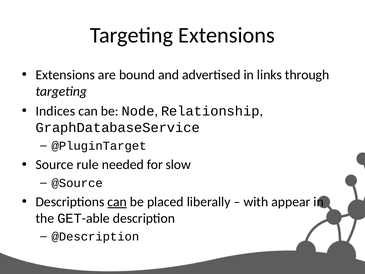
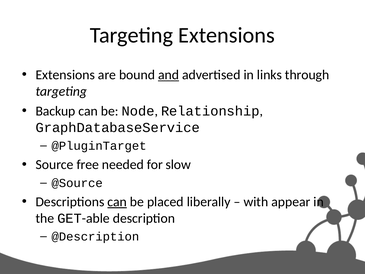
and underline: none -> present (169, 75)
Indices: Indices -> Backup (56, 111)
rule: rule -> free (88, 165)
